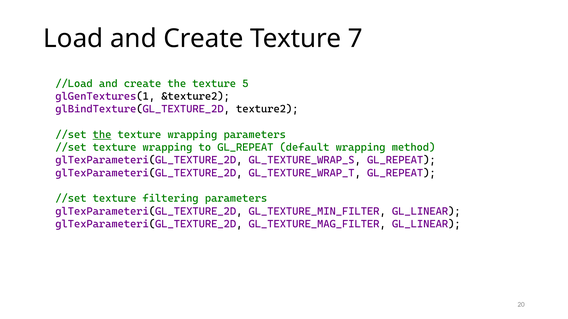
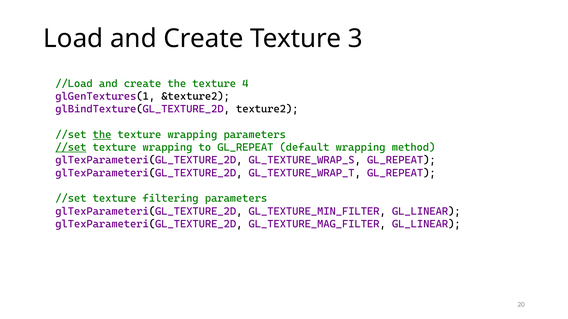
7: 7 -> 3 (355, 39)
5: 5 -> 4 (245, 84)
//set underline: none -> present (71, 148)
